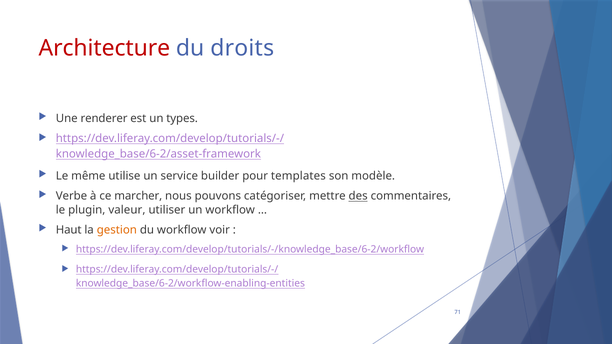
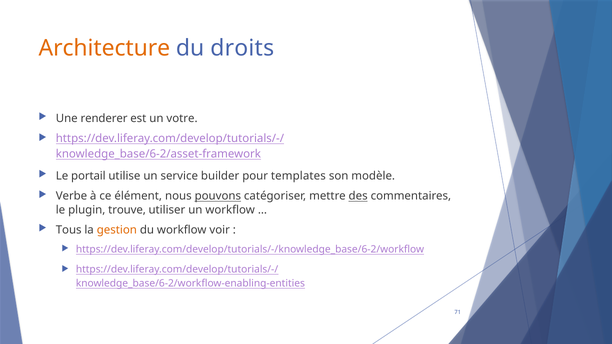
Architecture colour: red -> orange (104, 48)
types: types -> votre (182, 118)
même: même -> portail (88, 176)
marcher: marcher -> élément (138, 196)
pouvons underline: none -> present (218, 196)
valeur: valeur -> trouve (127, 210)
Haut: Haut -> Tous (69, 230)
